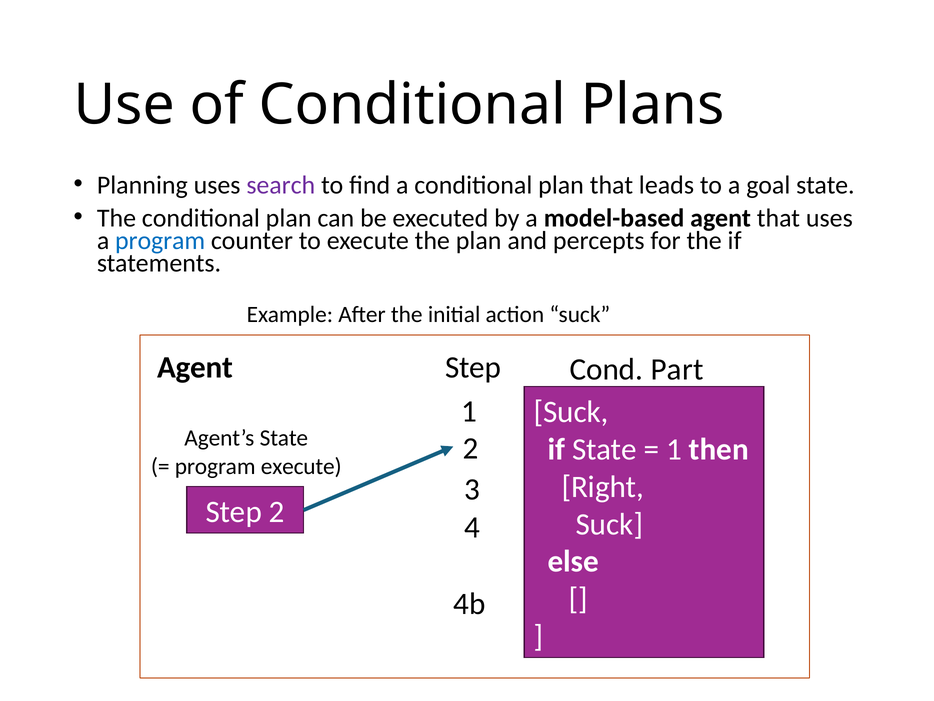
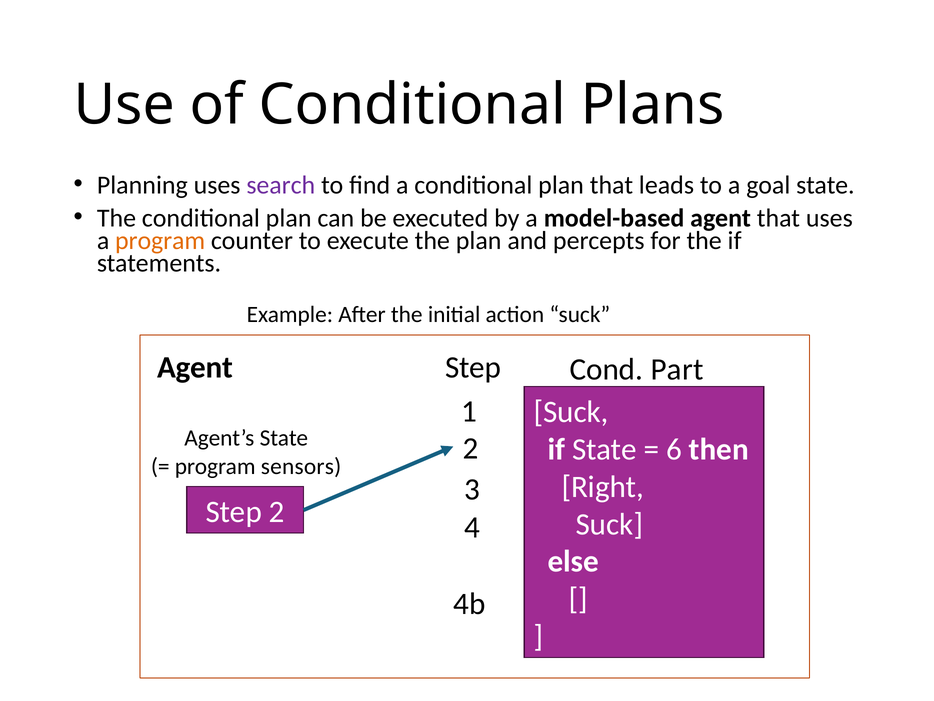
program colour: blue -> orange (160, 241)
1: 1 -> 6 (674, 449)
program execute: execute -> sensors (301, 466)
